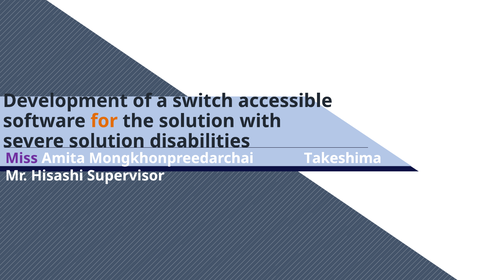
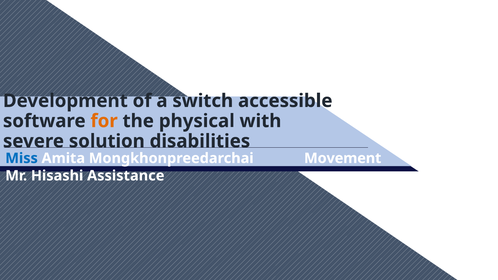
the solution: solution -> physical (197, 121)
Miss colour: purple -> blue (22, 158)
Takeshima: Takeshima -> Movement (343, 158)
Supervisor: Supervisor -> Assistance (126, 176)
